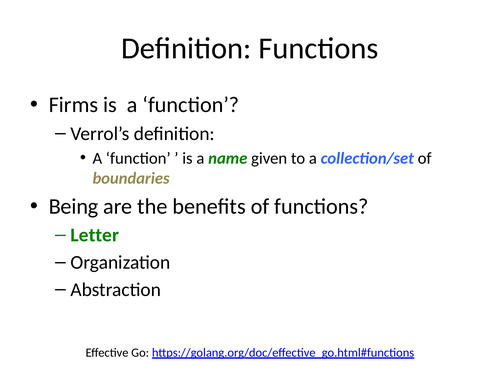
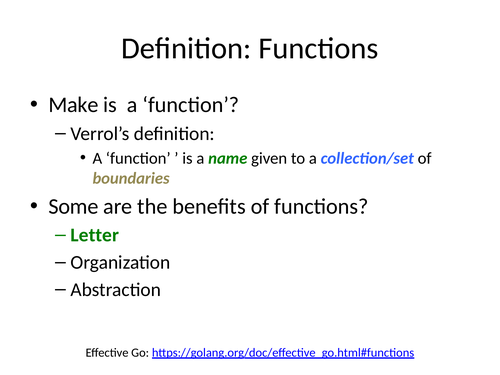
Firms: Firms -> Make (74, 105)
Being: Being -> Some (74, 207)
